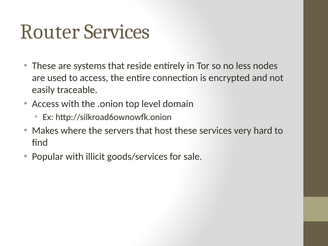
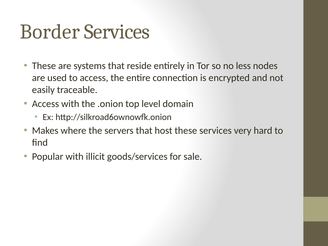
Router: Router -> Border (50, 32)
